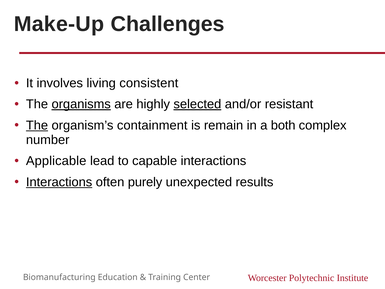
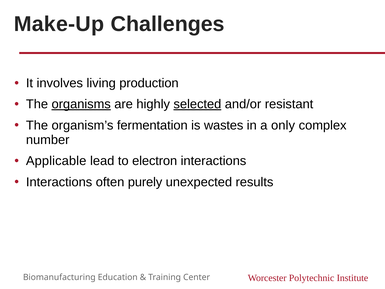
consistent: consistent -> production (149, 83)
The underline: present -> none (37, 125)
containment: containment -> fermentation (152, 125)
remain: remain -> wastes (224, 125)
both: both -> only (283, 125)
capable: capable -> electron (155, 161)
Interactions underline: present -> none (59, 182)
